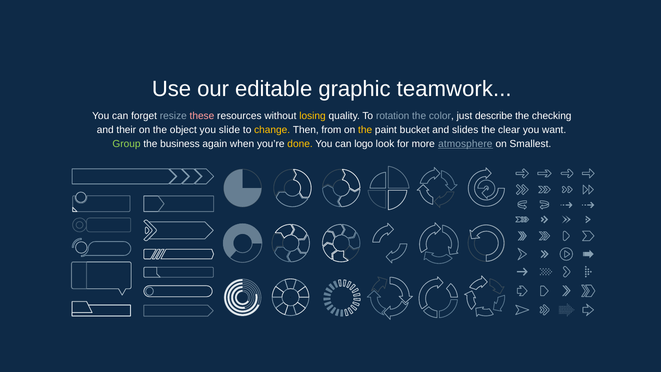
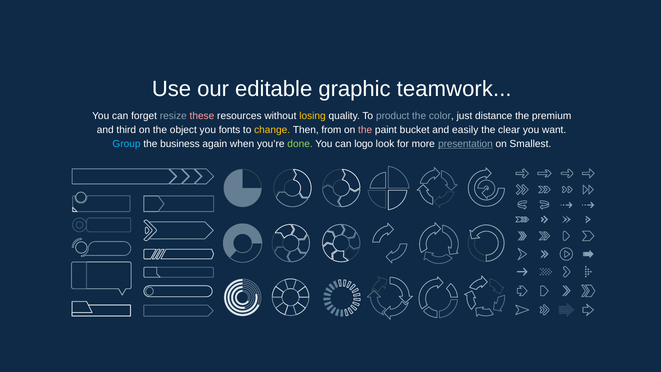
rotation: rotation -> product (393, 116)
describe: describe -> distance (494, 116)
checking: checking -> premium (552, 116)
their: their -> third (126, 130)
slide: slide -> fonts (230, 130)
the colour: yellow -> pink (365, 130)
slides: slides -> easily (465, 130)
Group colour: light green -> light blue (127, 144)
done colour: yellow -> light green (300, 144)
atmosphere: atmosphere -> presentation (465, 144)
